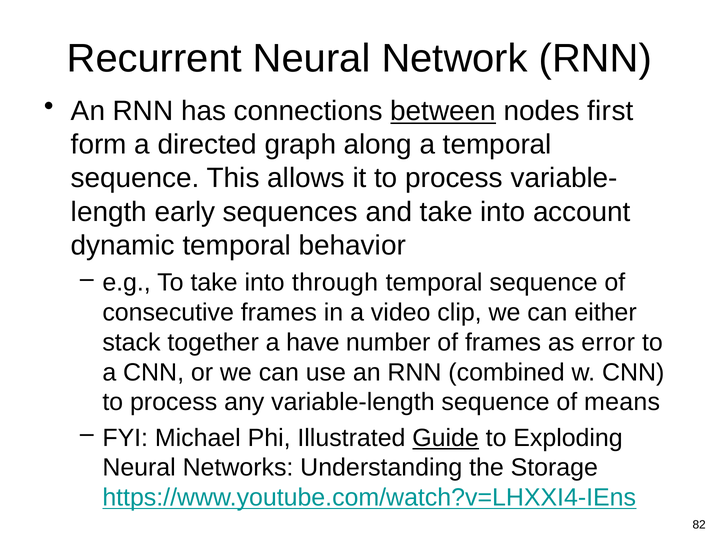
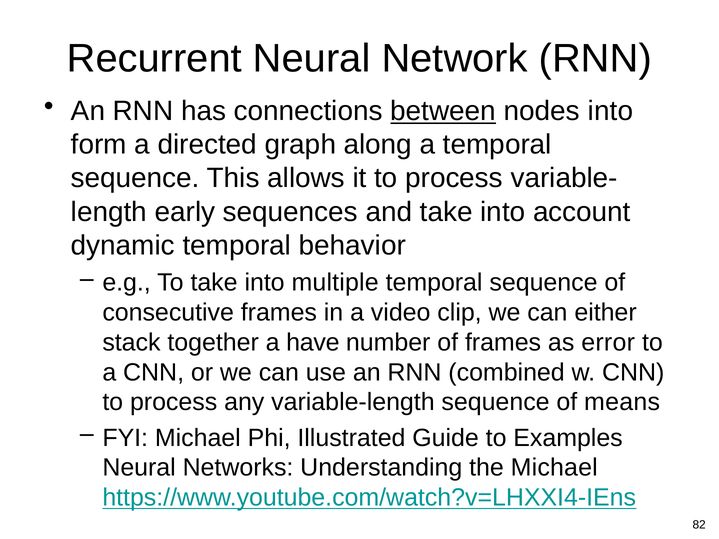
nodes first: first -> into (610, 111)
through: through -> multiple (335, 283)
Guide underline: present -> none (446, 438)
Exploding: Exploding -> Examples (568, 438)
the Storage: Storage -> Michael (554, 468)
